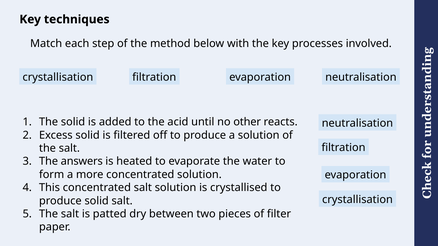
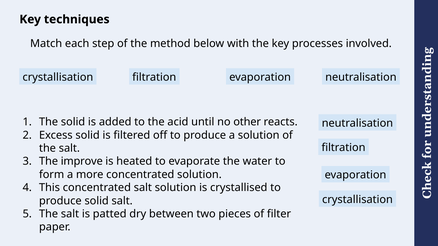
answers: answers -> improve (82, 162)
